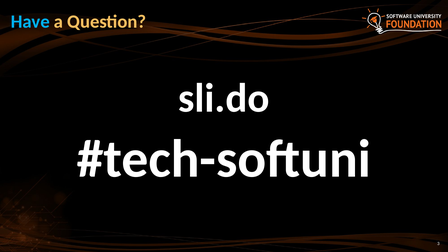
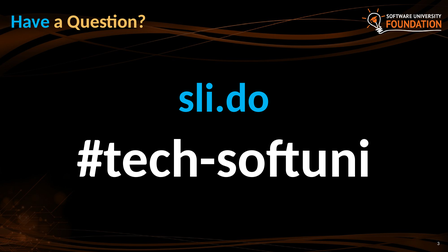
sli.do colour: white -> light blue (224, 98)
